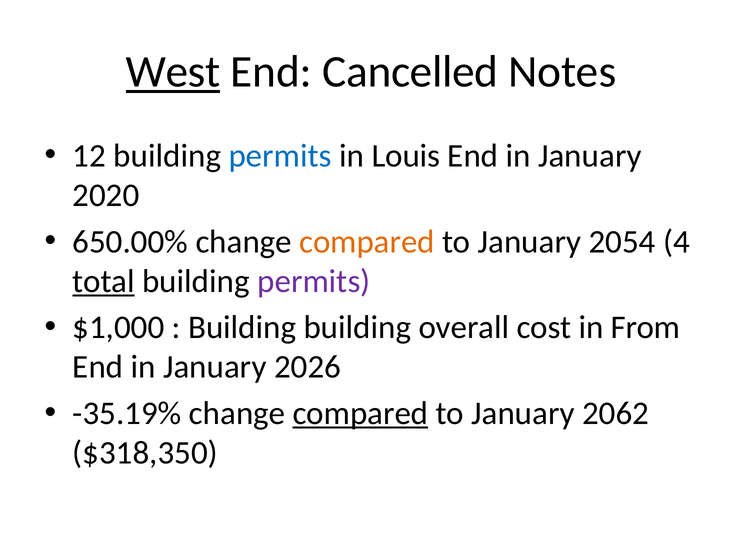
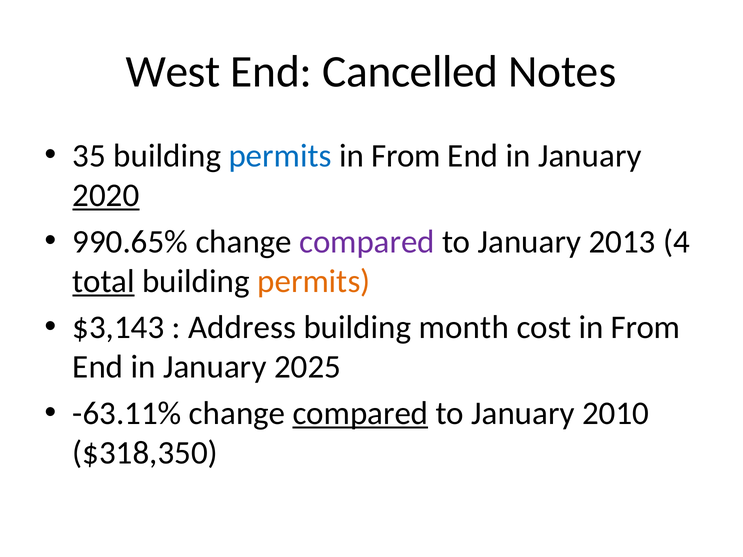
West underline: present -> none (173, 72)
12: 12 -> 35 (89, 156)
Louis: Louis -> From (406, 156)
2020 underline: none -> present (106, 196)
650.00%: 650.00% -> 990.65% (130, 242)
compared colour: orange -> purple (367, 242)
2054: 2054 -> 2013 (622, 242)
permits colour: purple -> orange (314, 281)
$1,000: $1,000 -> $3,143 (118, 328)
Building: Building -> Address (242, 328)
overall: overall -> month (464, 328)
2026: 2026 -> 2025 (308, 367)
-35.19%: -35.19% -> -63.11% (127, 414)
2062: 2062 -> 2010 (616, 414)
